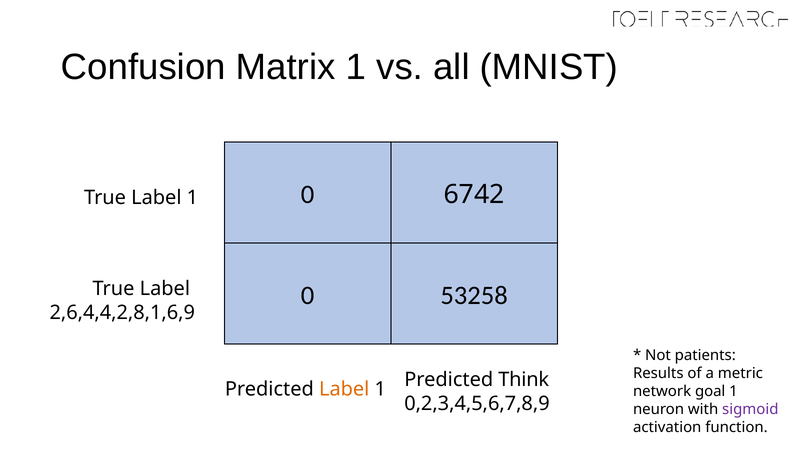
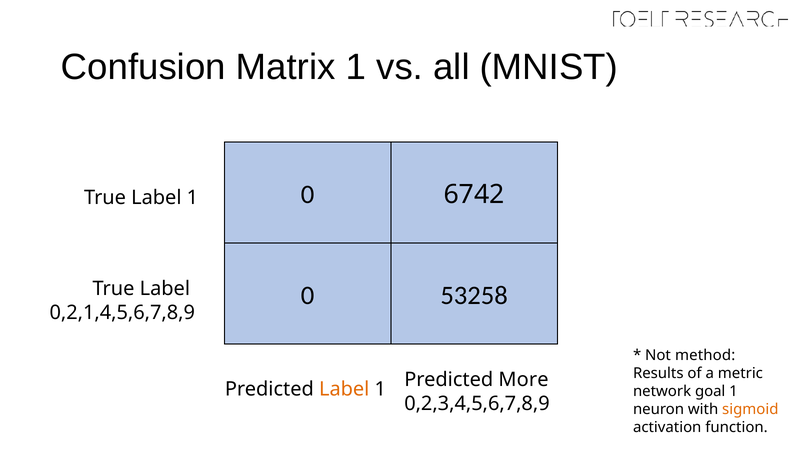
2,6,4,4,2,8,1,6,9: 2,6,4,4,2,8,1,6,9 -> 0,2,1,4,5,6,7,8,9 (122, 313)
patients: patients -> method (705, 356)
Think: Think -> More (524, 380)
sigmoid colour: purple -> orange (750, 410)
